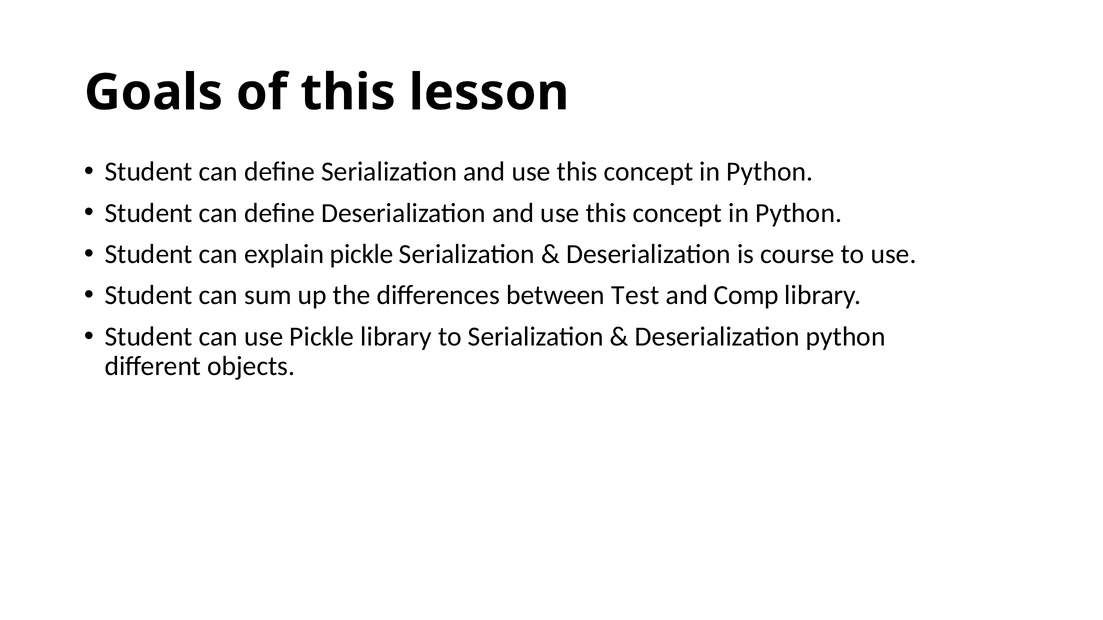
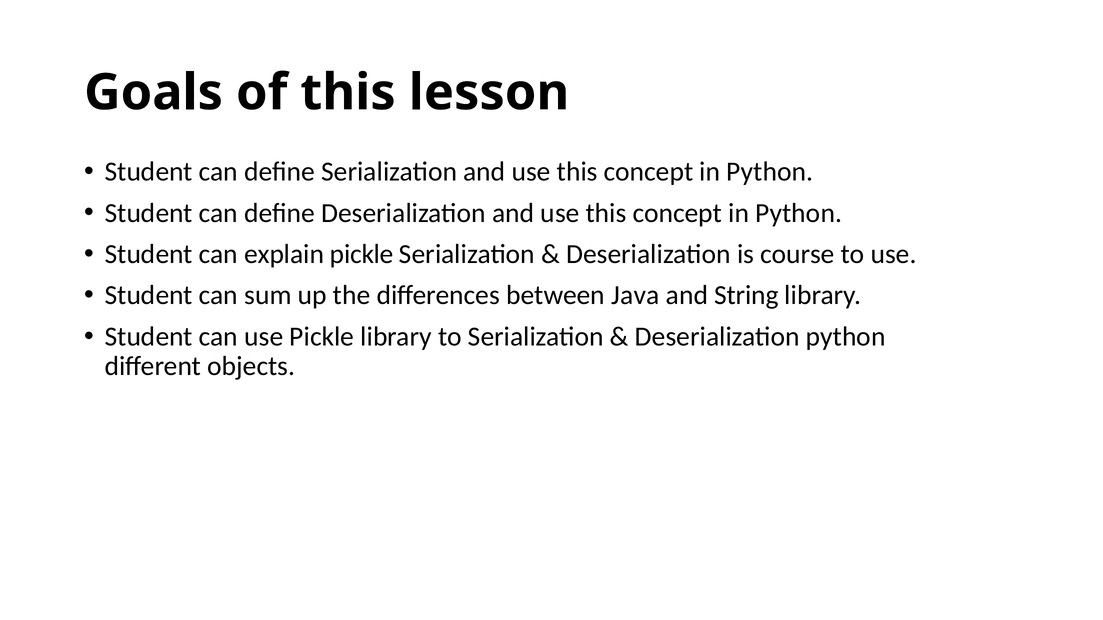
Test: Test -> Java (635, 296)
Comp: Comp -> String (746, 296)
